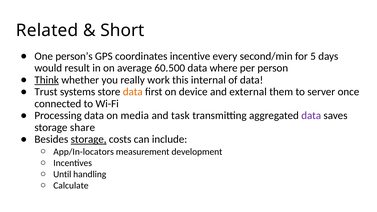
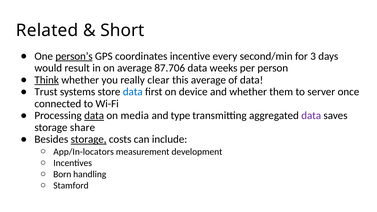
person’s underline: none -> present (74, 56)
5: 5 -> 3 (313, 56)
60.500: 60.500 -> 87.706 (170, 68)
where: where -> weeks (224, 68)
work: work -> clear (158, 80)
this internal: internal -> average (208, 80)
data colour: orange -> blue (133, 92)
and external: external -> whether (248, 92)
data underline: none -> present (94, 116)
task: task -> type (180, 116)
Until: Until -> Born (62, 174)
Calculate: Calculate -> Stamford (71, 186)
